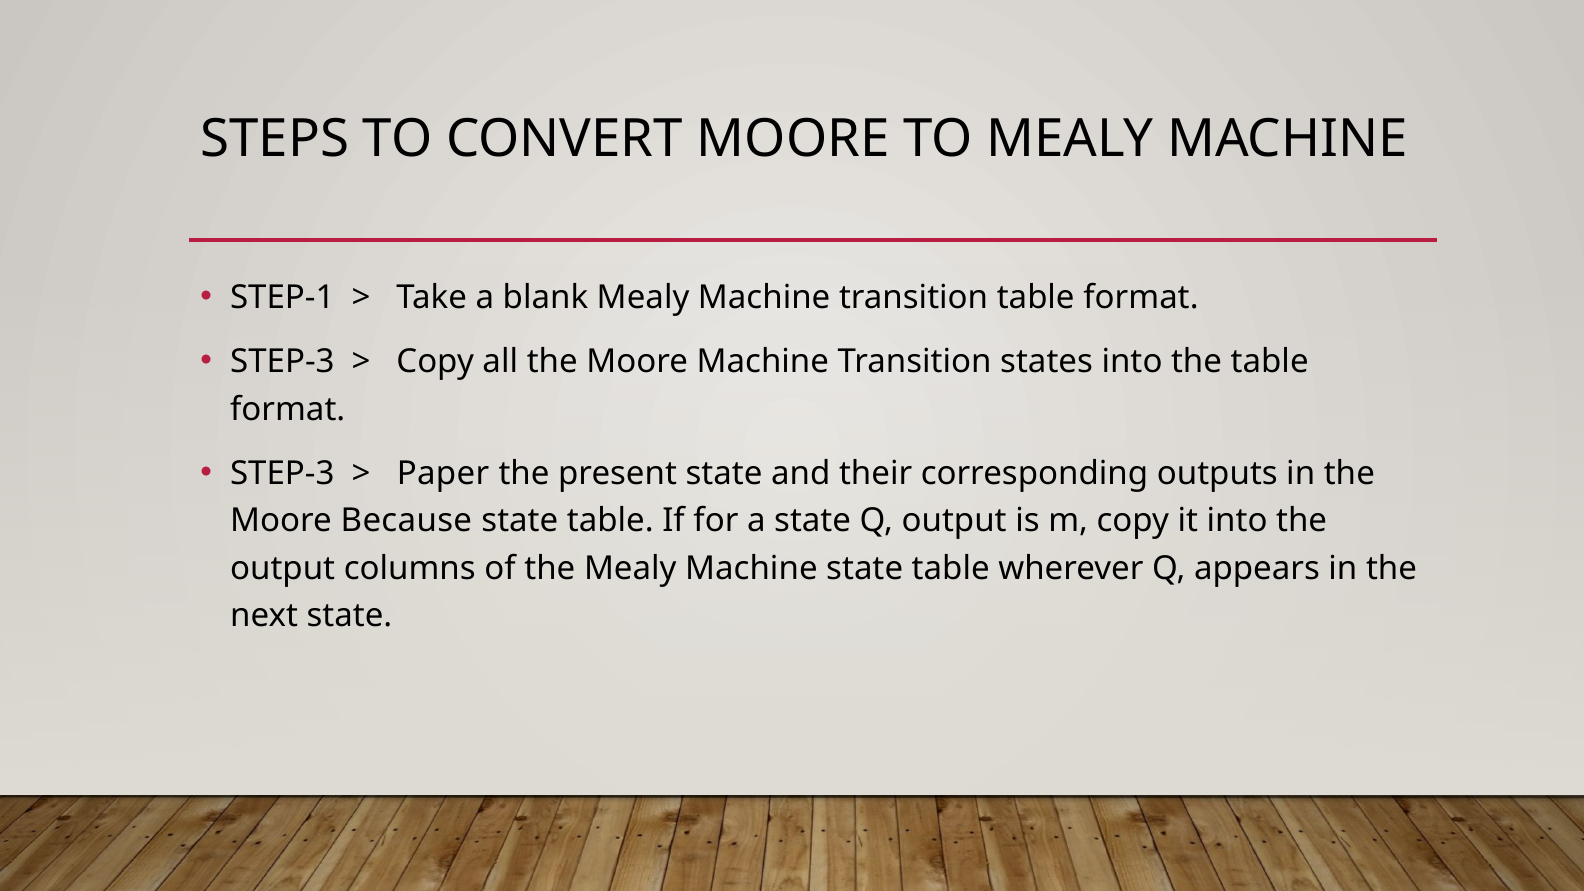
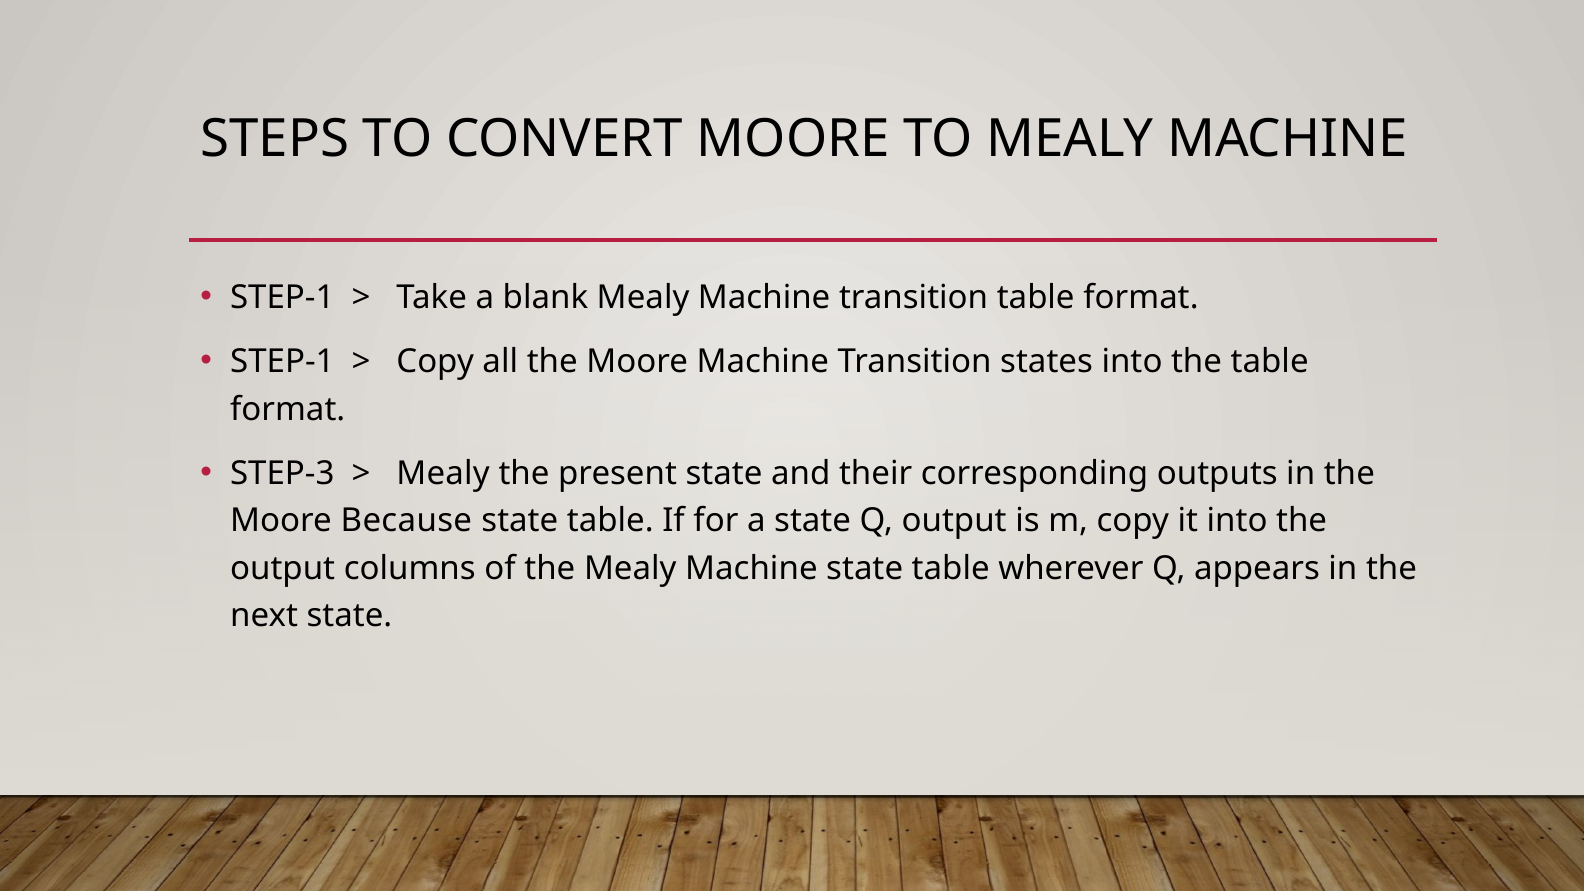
STEP-3: STEP-3 -> STEP-1 (282, 362)
Paper: Paper -> Mealy (443, 473)
